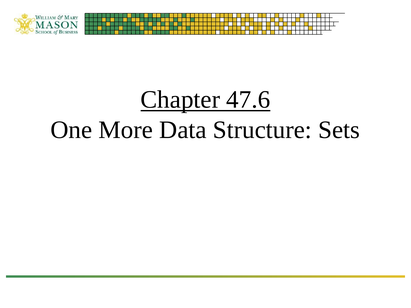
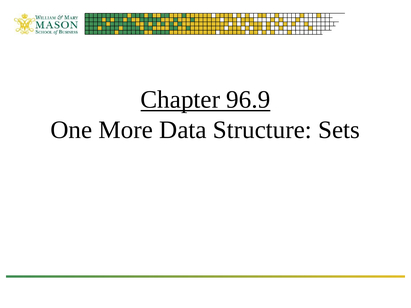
47.6: 47.6 -> 96.9 (248, 100)
